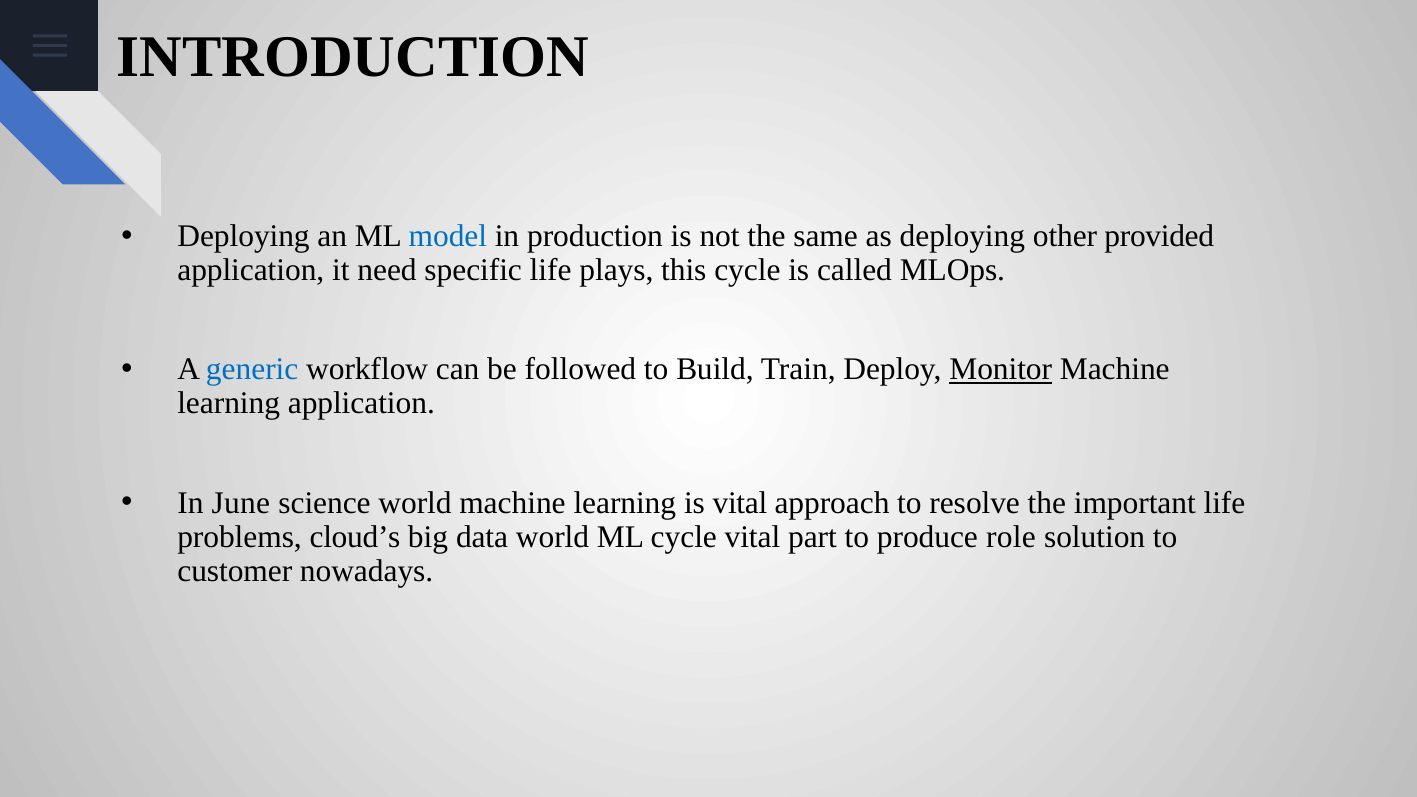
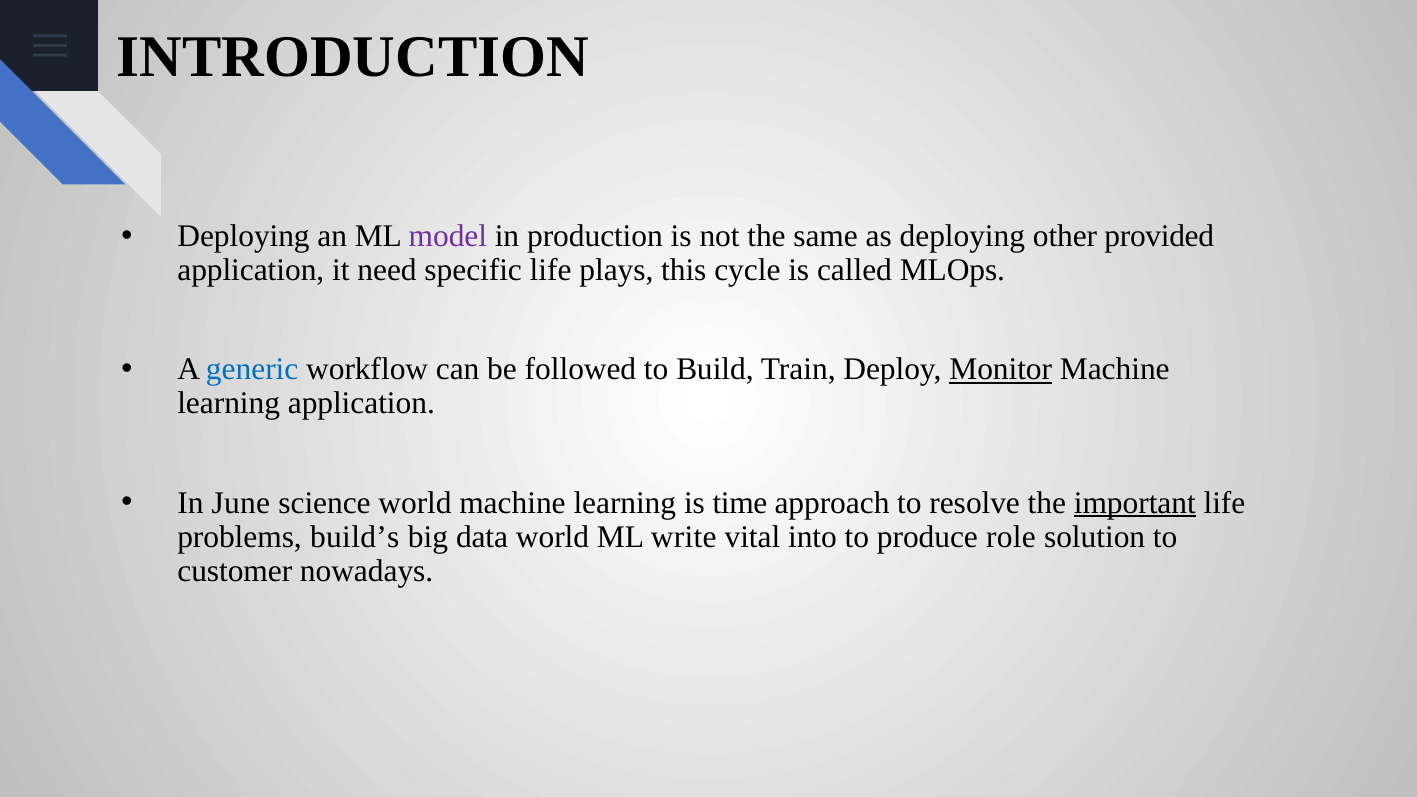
model colour: blue -> purple (448, 236)
is vital: vital -> time (740, 503)
important underline: none -> present (1135, 503)
cloud’s: cloud’s -> build’s (355, 537)
ML cycle: cycle -> write (684, 537)
part: part -> into (813, 537)
